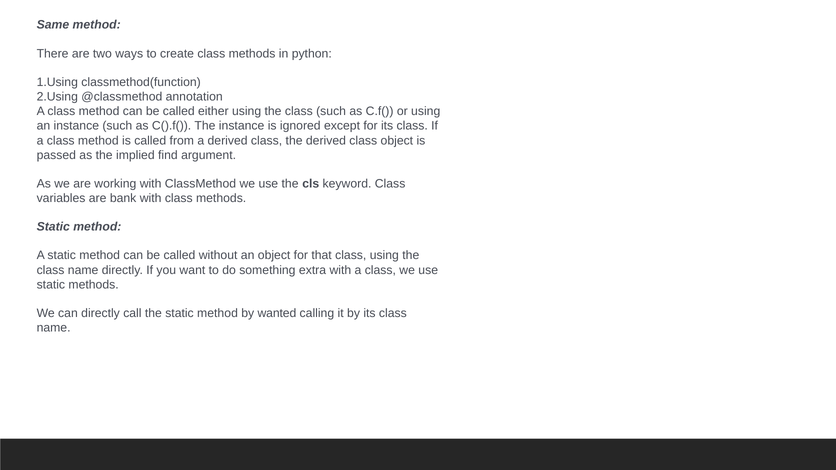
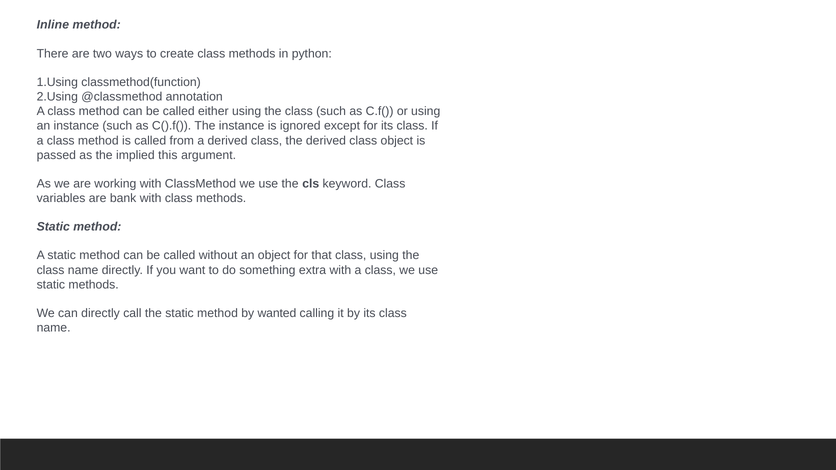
Same: Same -> Inline (53, 25)
find: find -> this (168, 155)
